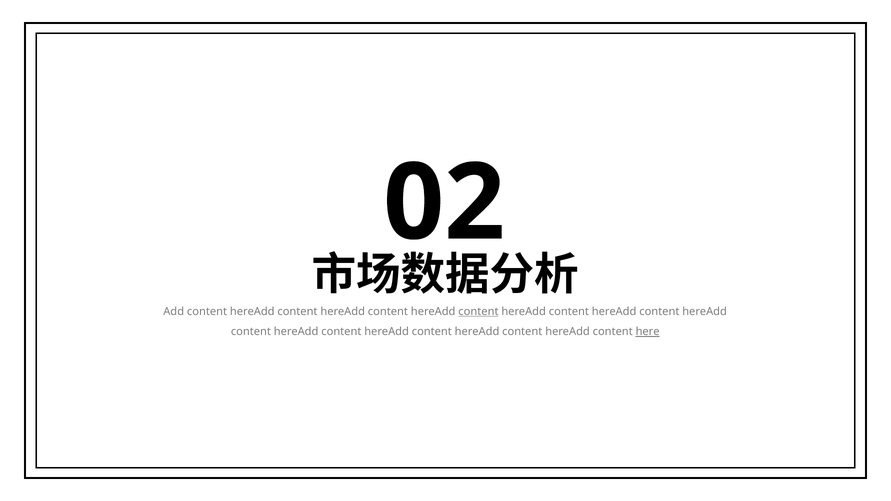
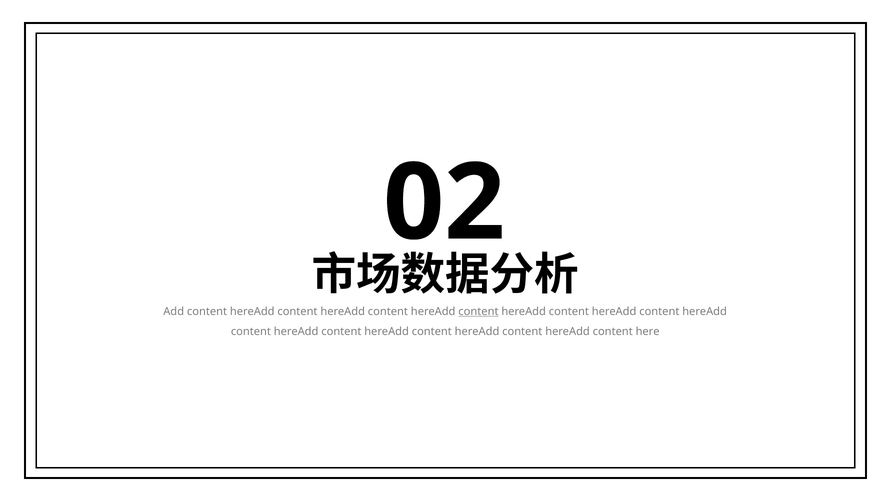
here underline: present -> none (648, 332)
